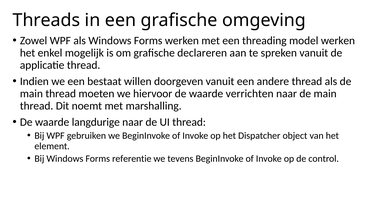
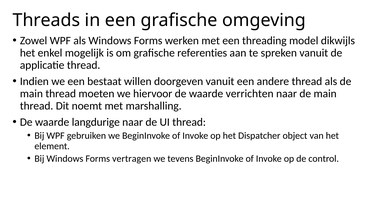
model werken: werken -> dikwijls (338, 41)
declareren: declareren -> referenties (202, 53)
referentie: referentie -> vertragen (132, 158)
